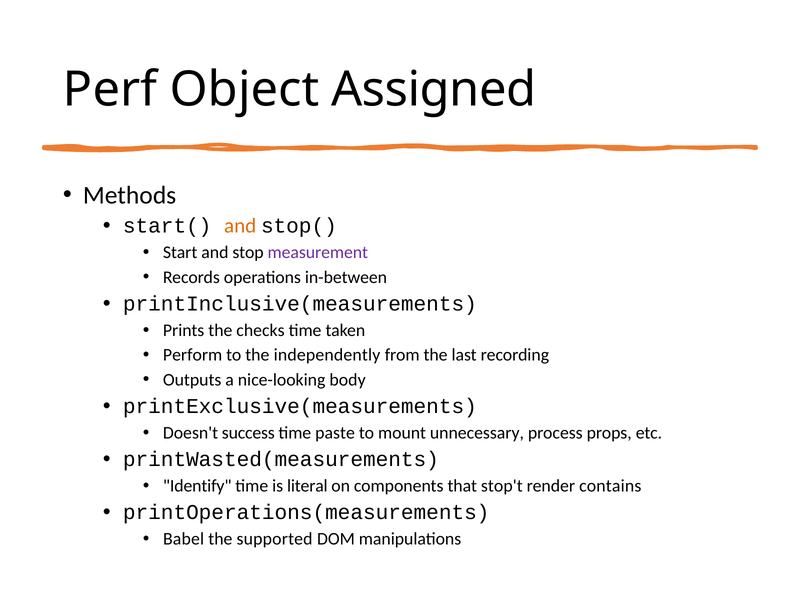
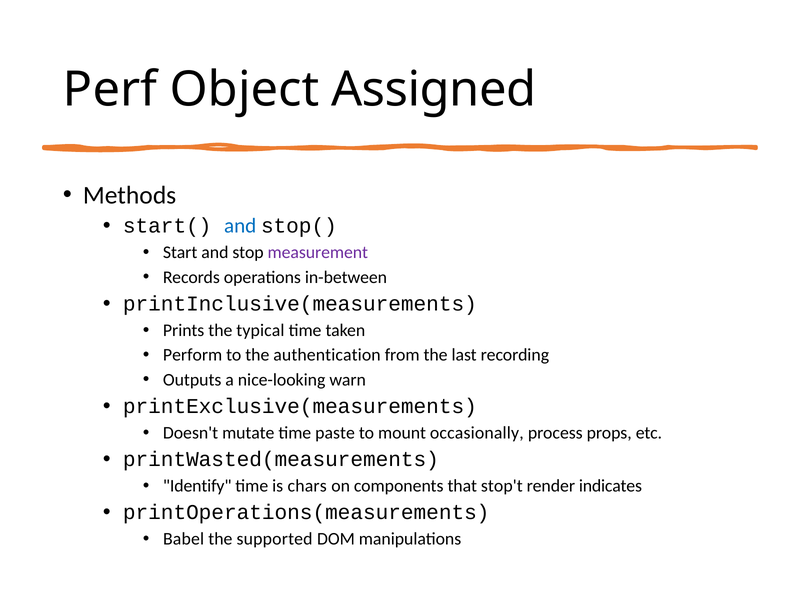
and colour: orange -> blue (240, 226)
checks: checks -> typical (260, 330)
independently: independently -> authentication (327, 355)
body: body -> warn (348, 380)
success: success -> mutate (248, 433)
unnecessary: unnecessary -> occasionally (477, 433)
literal: literal -> chars (307, 486)
contains: contains -> indicates (610, 486)
